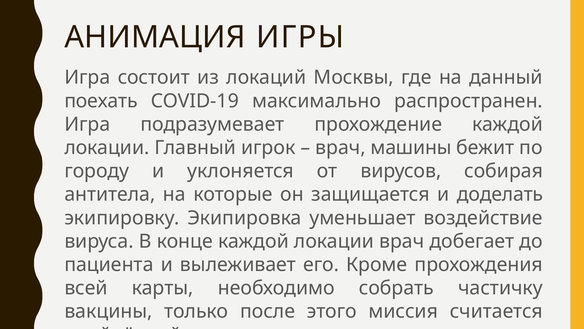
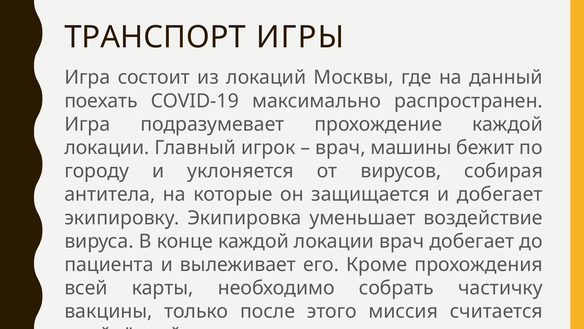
АНИМАЦИЯ: АНИМАЦИЯ -> ТРАНСПОРТ (155, 37)
и доделать: доделать -> добегает (500, 194)
